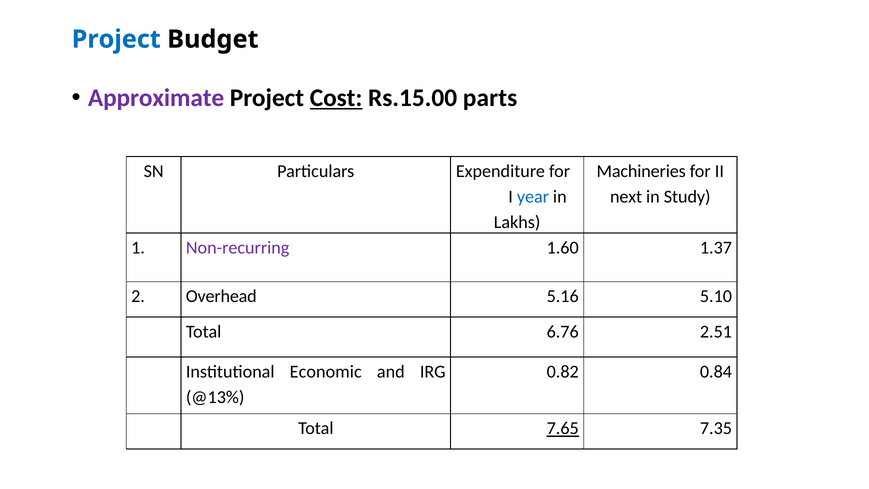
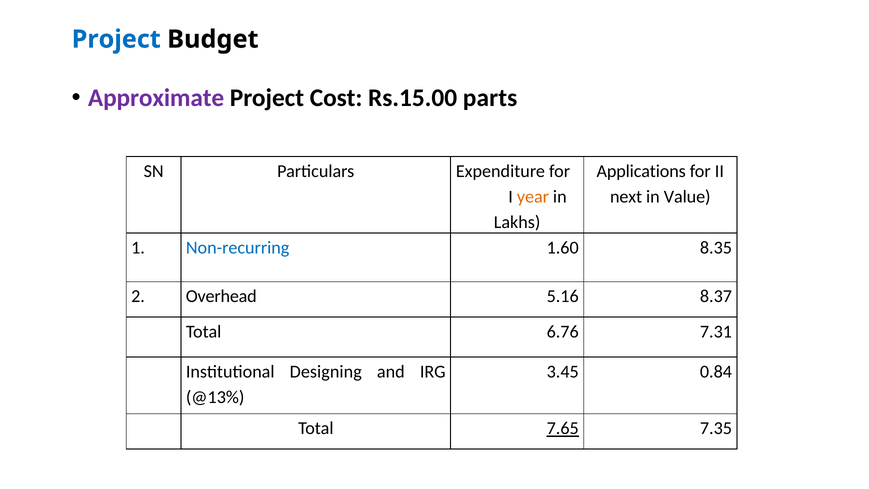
Cost underline: present -> none (336, 98)
Machineries: Machineries -> Applications (641, 171)
year colour: blue -> orange (533, 196)
Study: Study -> Value (687, 196)
Non-recurring colour: purple -> blue (238, 247)
1.37: 1.37 -> 8.35 (716, 247)
5.10: 5.10 -> 8.37 (716, 296)
2.51: 2.51 -> 7.31 (716, 331)
Economic: Economic -> Designing (326, 371)
0.82: 0.82 -> 3.45 (563, 371)
